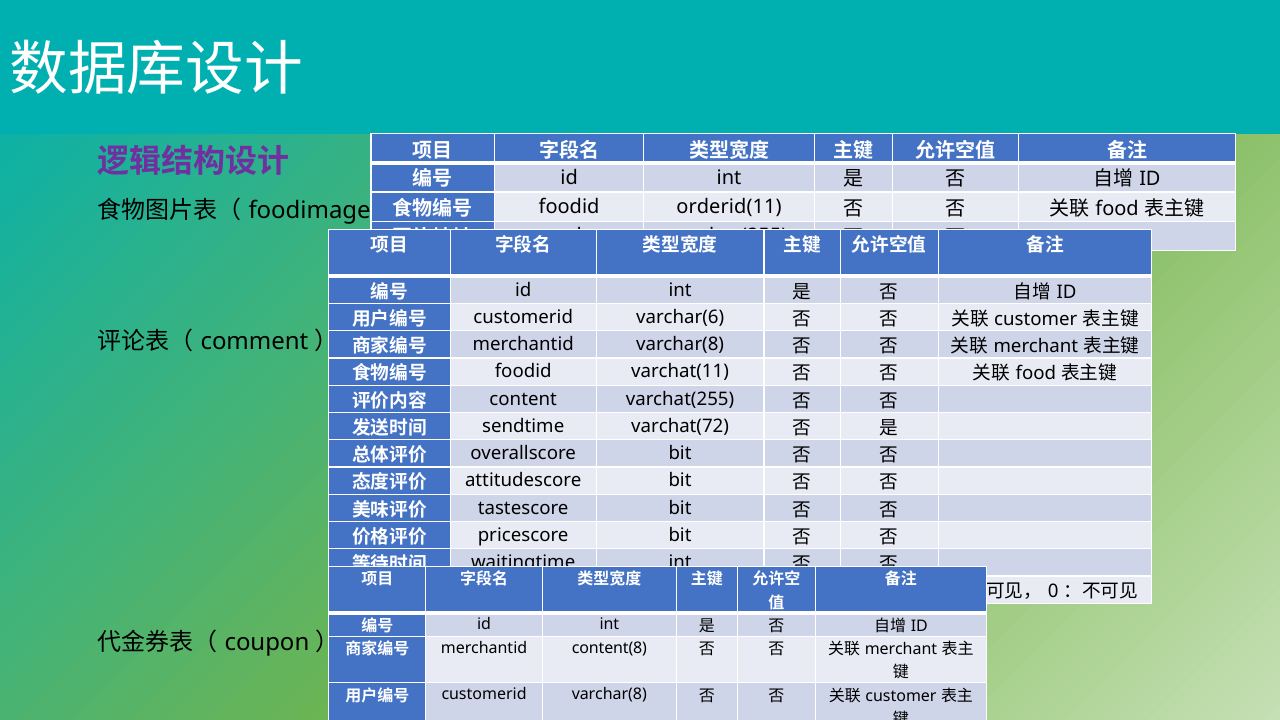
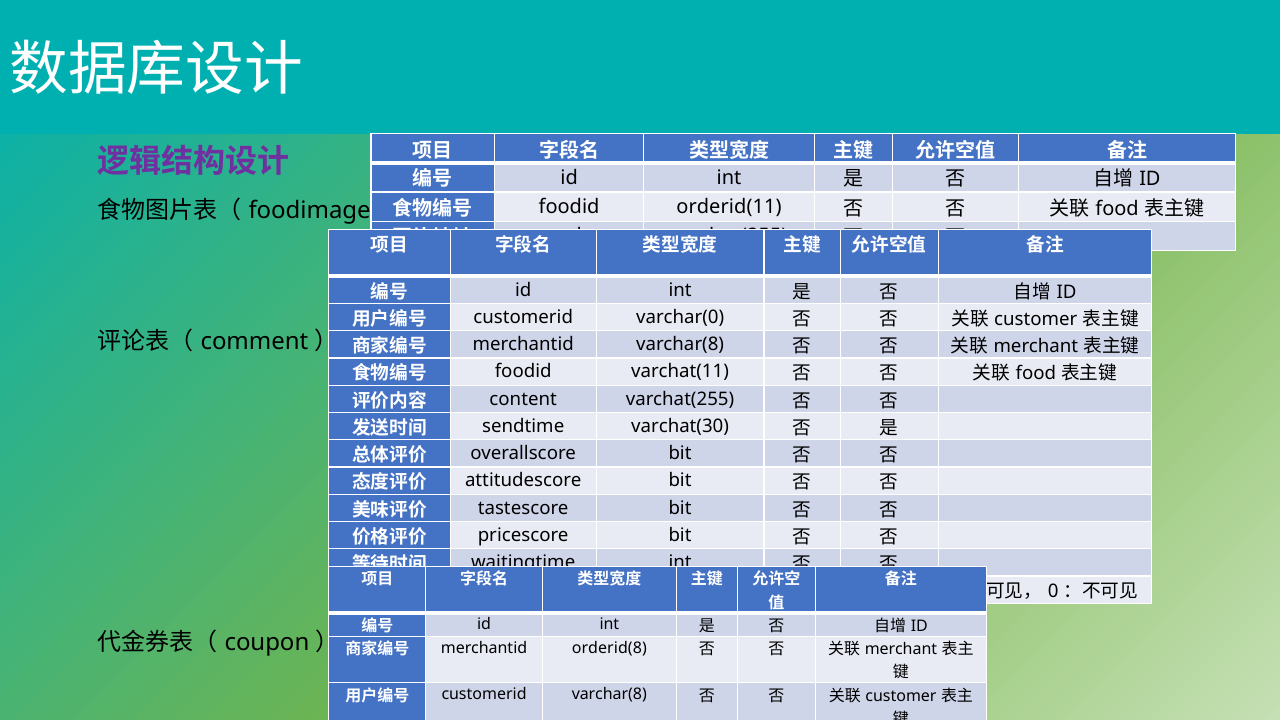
varchar(6: varchar(6 -> varchar(0 (680, 317)
varchat(72: varchat(72 -> varchat(30 (680, 426)
content(8: content(8 -> orderid(8 (609, 648)
